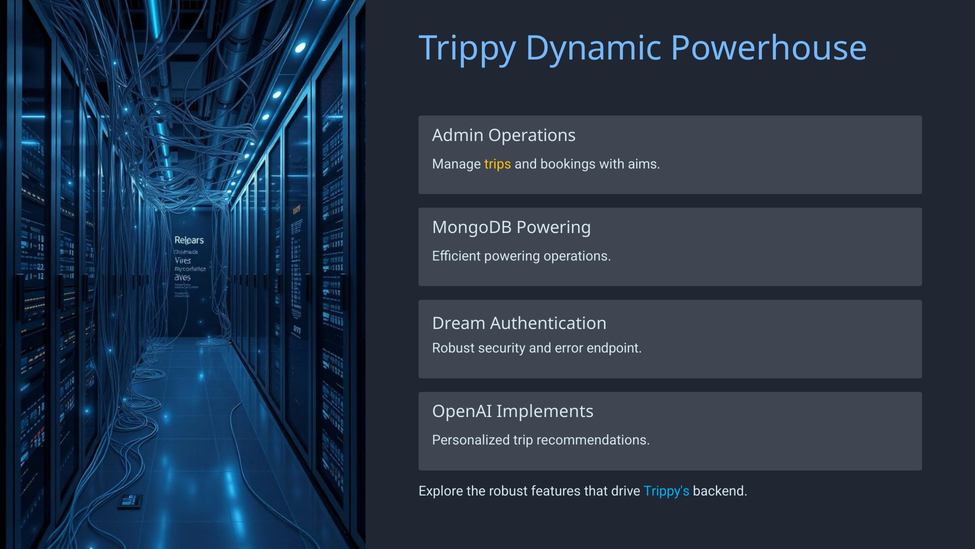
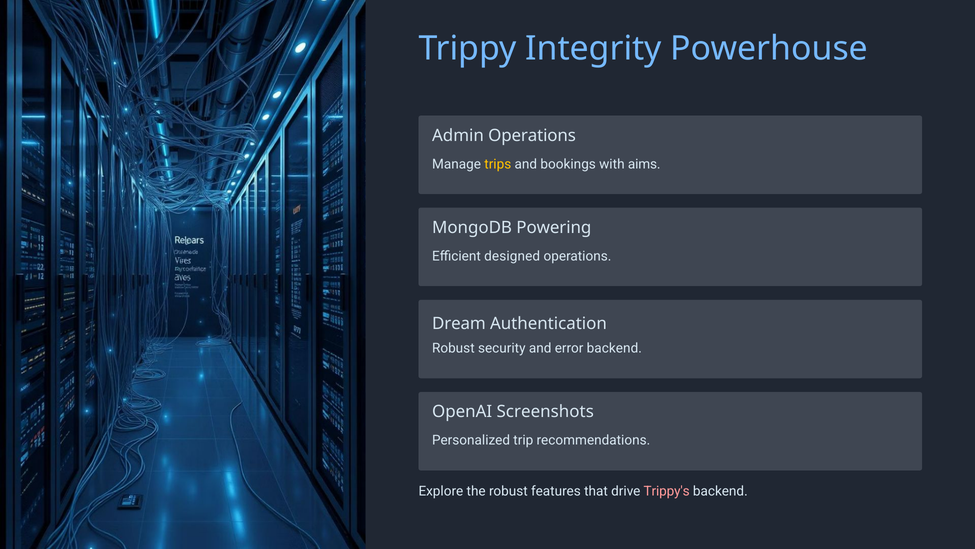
Dynamic: Dynamic -> Integrity (593, 49)
Efficient powering: powering -> designed (512, 256)
error endpoint: endpoint -> backend (614, 348)
Implements: Implements -> Screenshots (545, 411)
Trippy's colour: light blue -> pink (667, 491)
